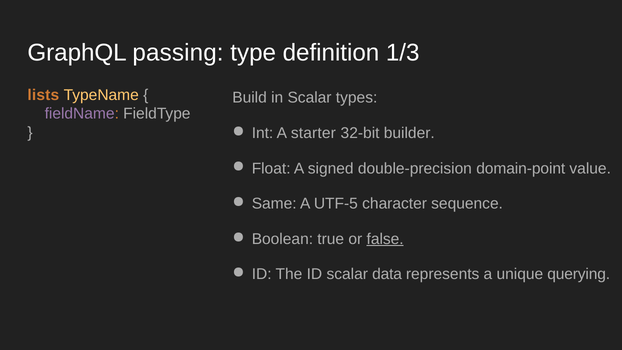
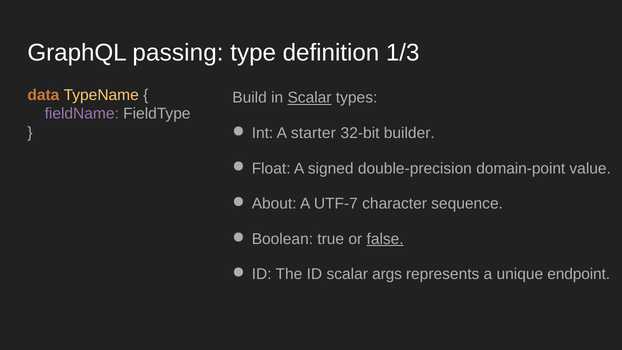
lists: lists -> data (43, 95)
Scalar underline: none -> present (310, 98)
Same: Same -> About (274, 204)
UTF‐5: UTF‐5 -> UTF‐7 (336, 204)
data: data -> args (387, 274)
querying: querying -> endpoint (579, 274)
